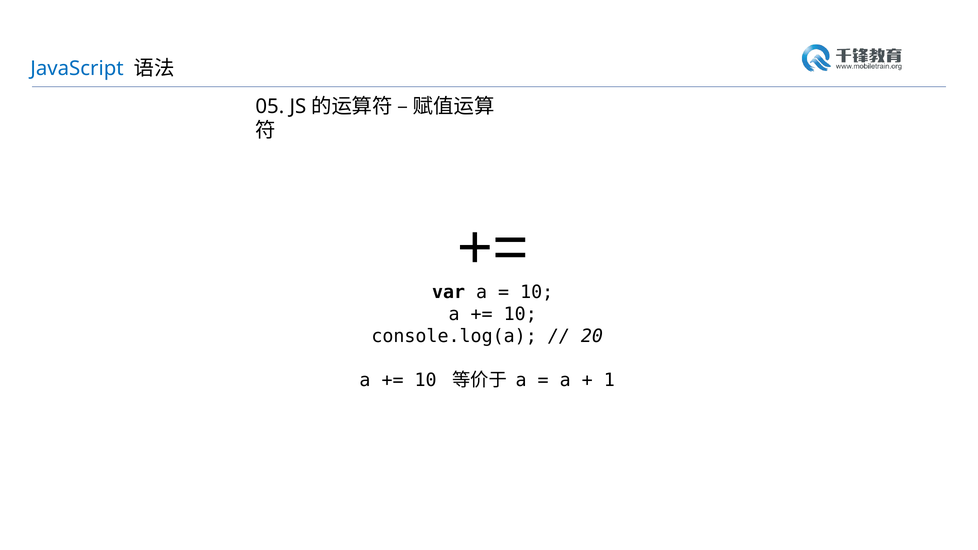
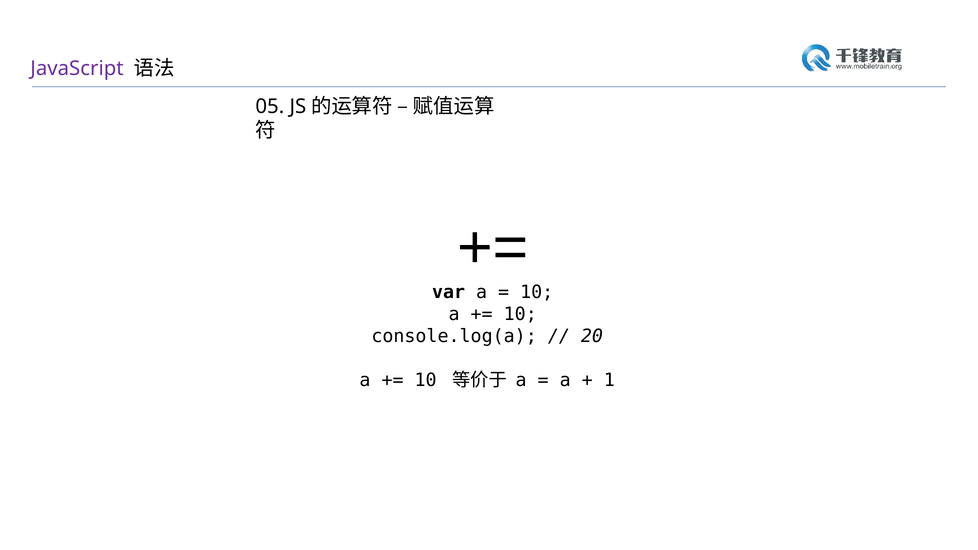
JavaScript colour: blue -> purple (77, 68)
